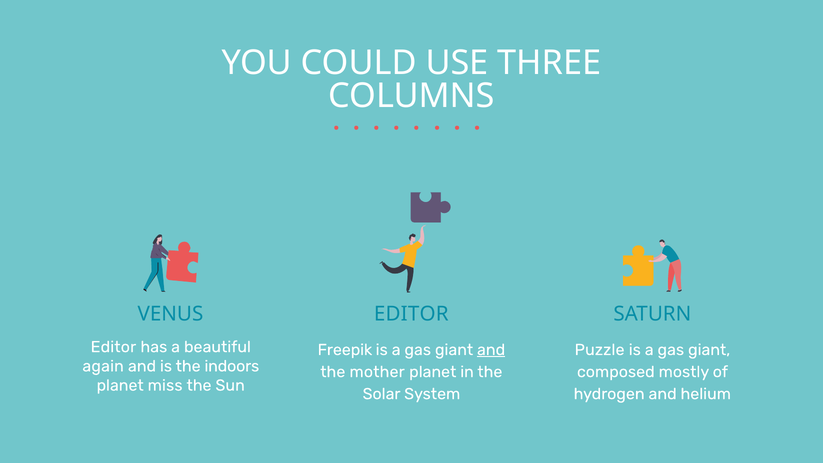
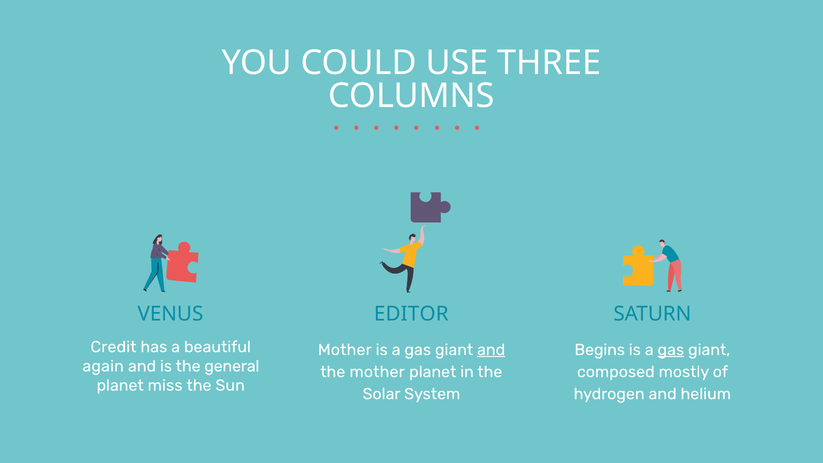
Editor: Editor -> Credit (113, 347)
Freepik: Freepik -> Mother (345, 350)
Puzzle: Puzzle -> Begins (600, 350)
gas underline: none -> present (671, 350)
indoors: indoors -> general (232, 366)
